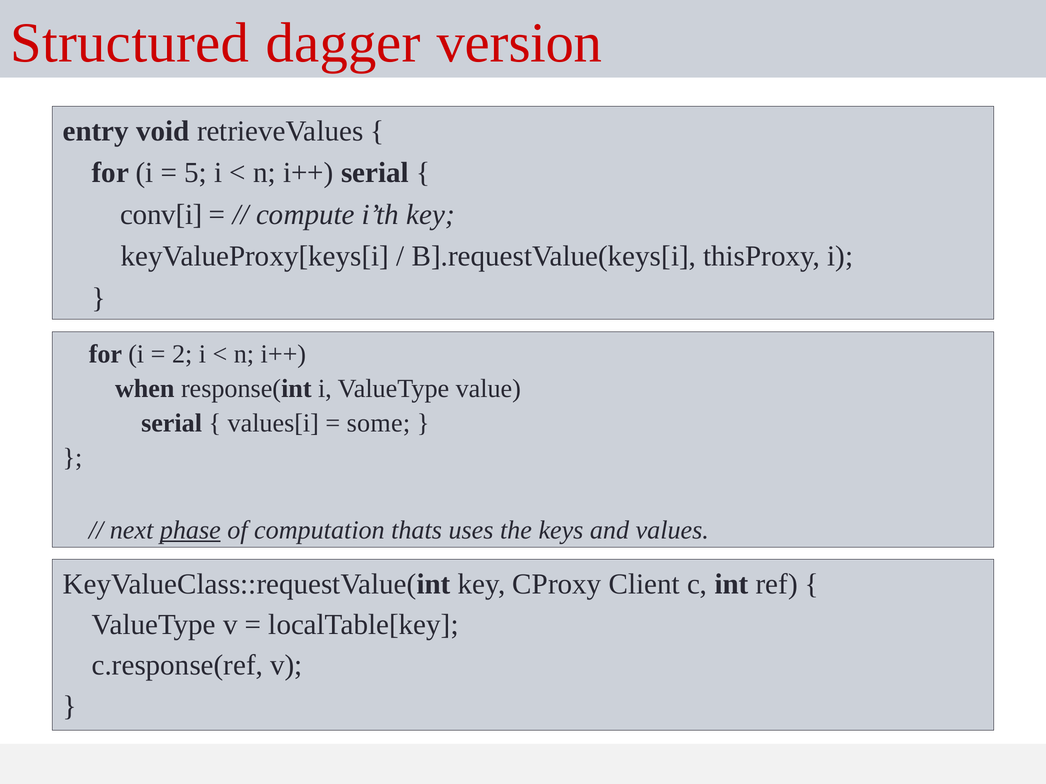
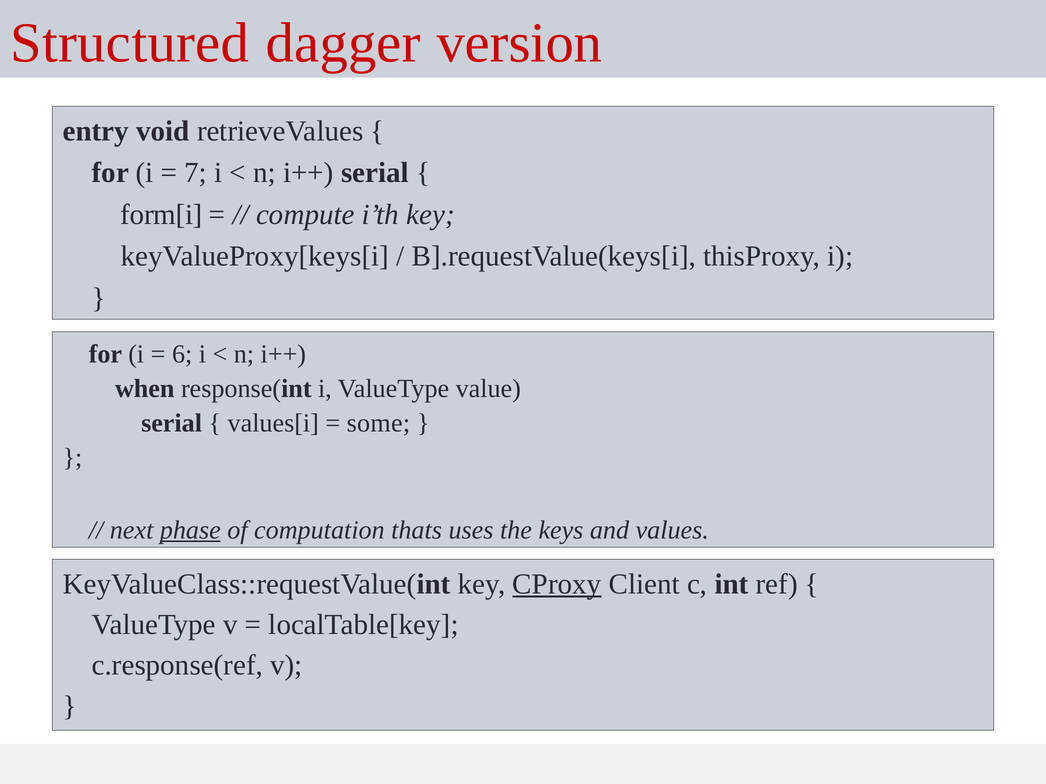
5: 5 -> 7 (196, 173)
conv[i: conv[i -> form[i (161, 215)
2: 2 -> 6 (182, 355)
CProxy underline: none -> present (557, 584)
